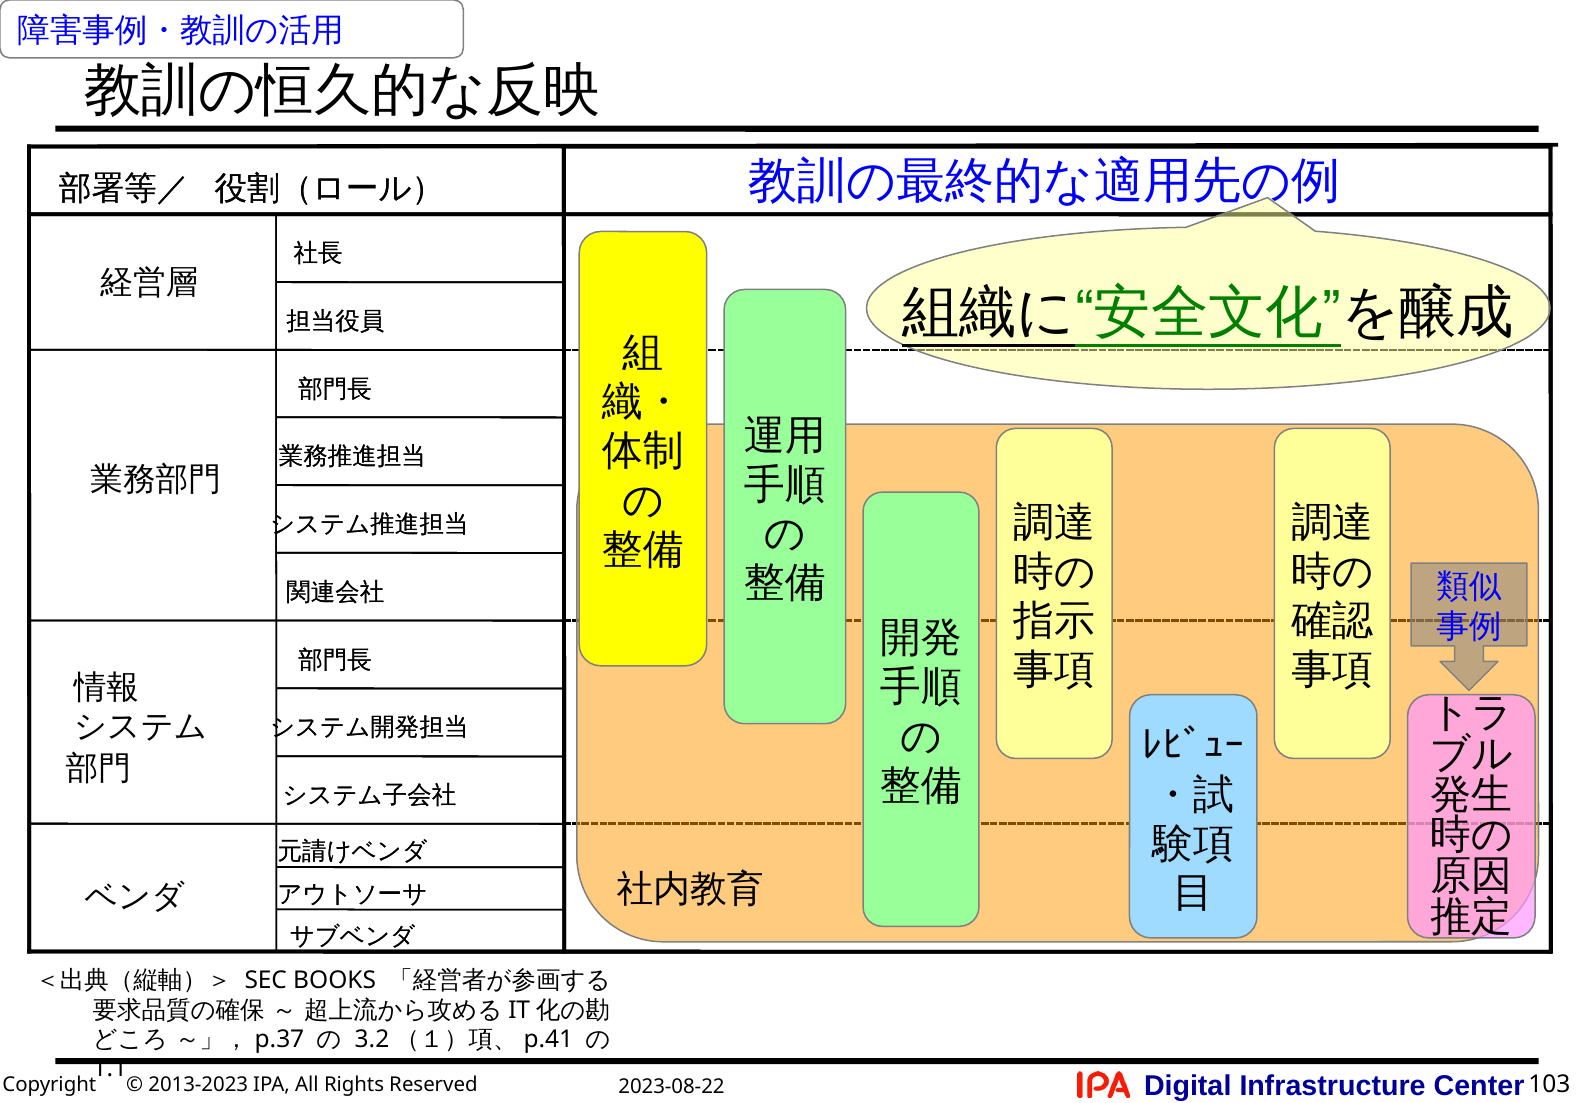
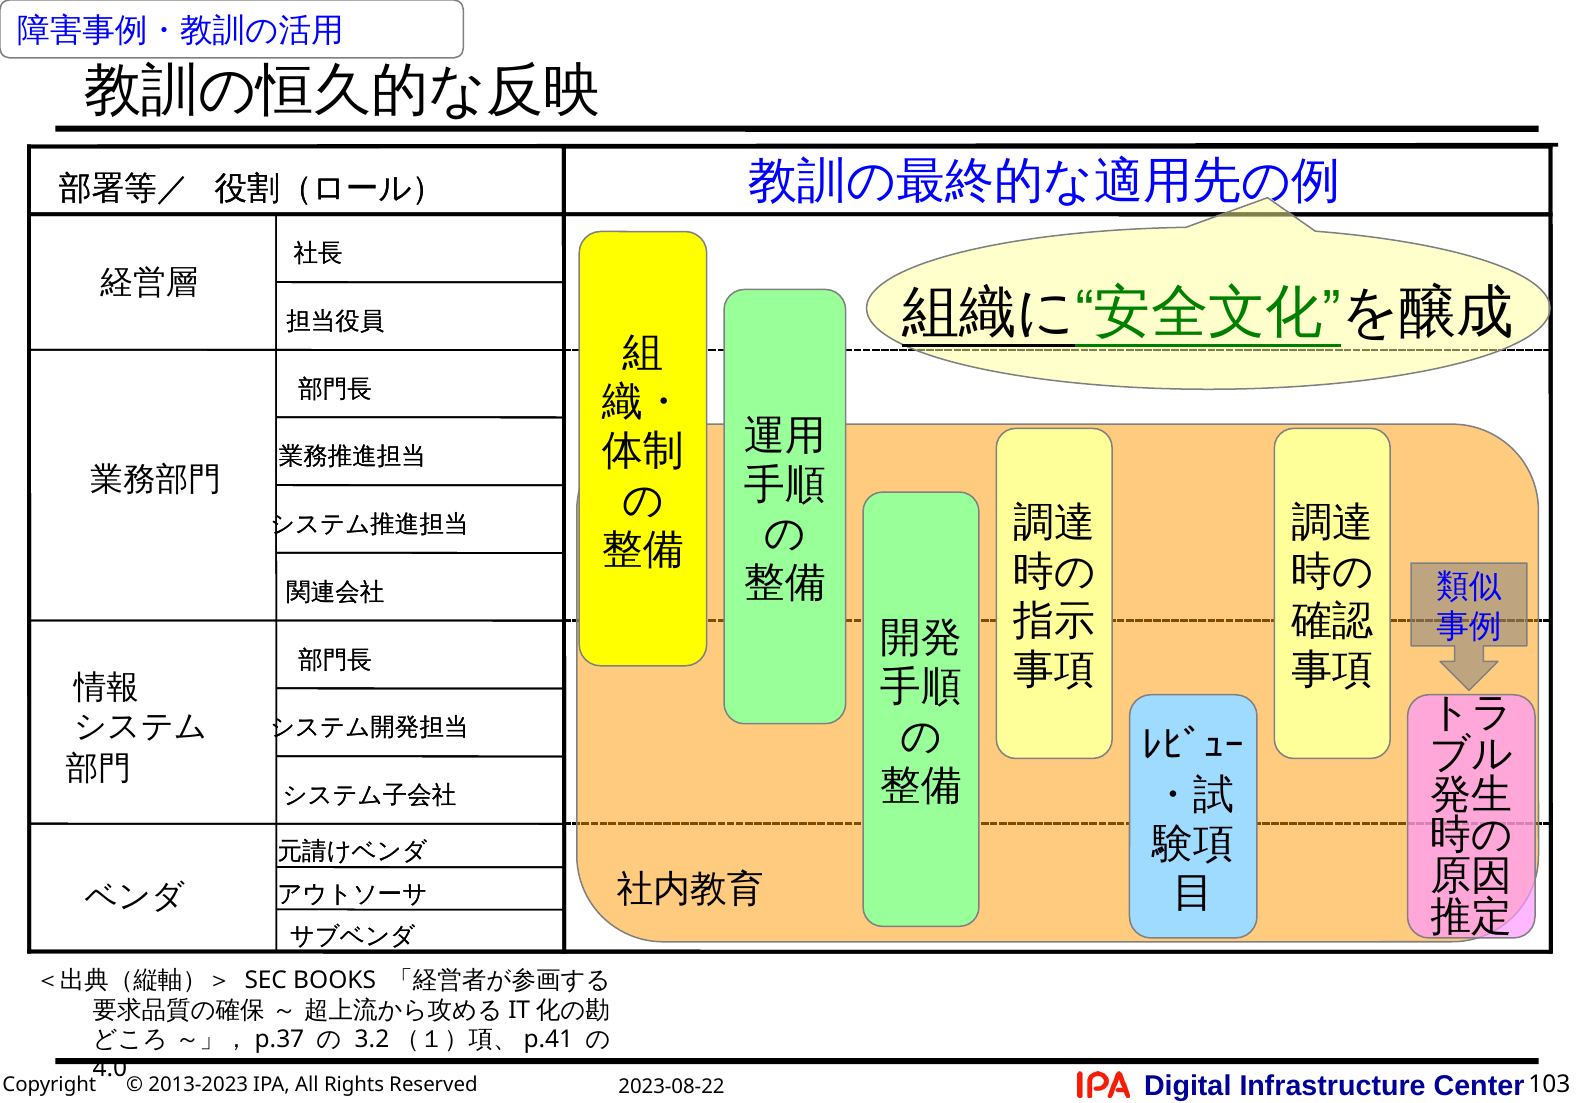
1.1: 1.1 -> 4.0 (110, 1069)
